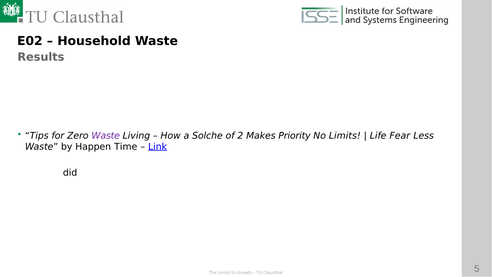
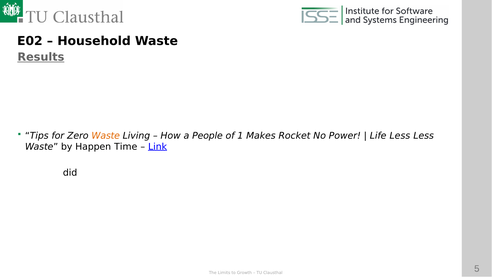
Results underline: none -> present (41, 57)
Waste colour: purple -> orange (106, 136)
Solche: Solche -> People (207, 136)
2: 2 -> 1 (240, 136)
Priority: Priority -> Rocket (294, 136)
No Limits: Limits -> Power (345, 136)
Life Fear: Fear -> Less (400, 136)
